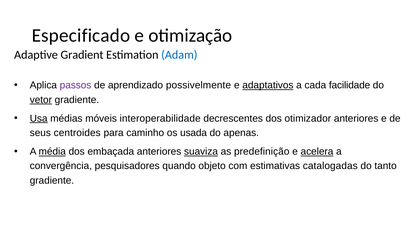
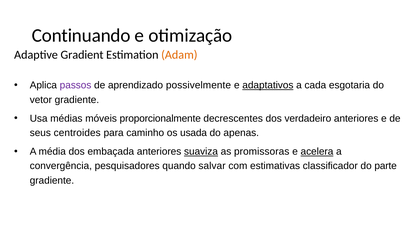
Especificado: Especificado -> Continuando (81, 35)
Adam colour: blue -> orange (179, 55)
facilidade: facilidade -> esgotaria (350, 85)
vetor underline: present -> none (41, 100)
Usa underline: present -> none (39, 118)
interoperabilidade: interoperabilidade -> proporcionalmente (160, 118)
otimizador: otimizador -> verdadeiro (308, 118)
média underline: present -> none (52, 151)
predefinição: predefinição -> promissoras (262, 151)
objeto: objeto -> salvar (212, 166)
catalogadas: catalogadas -> classificador (330, 166)
tanto: tanto -> parte (386, 166)
